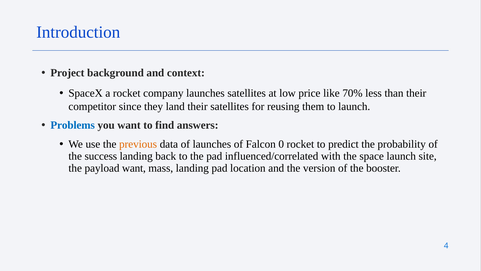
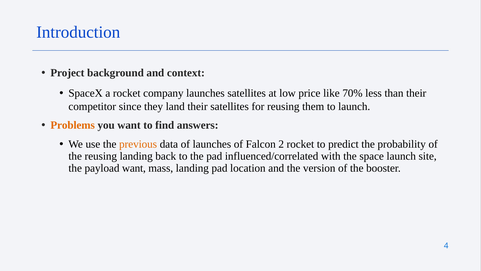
Problems colour: blue -> orange (73, 125)
0: 0 -> 2 (281, 144)
the success: success -> reusing (101, 156)
